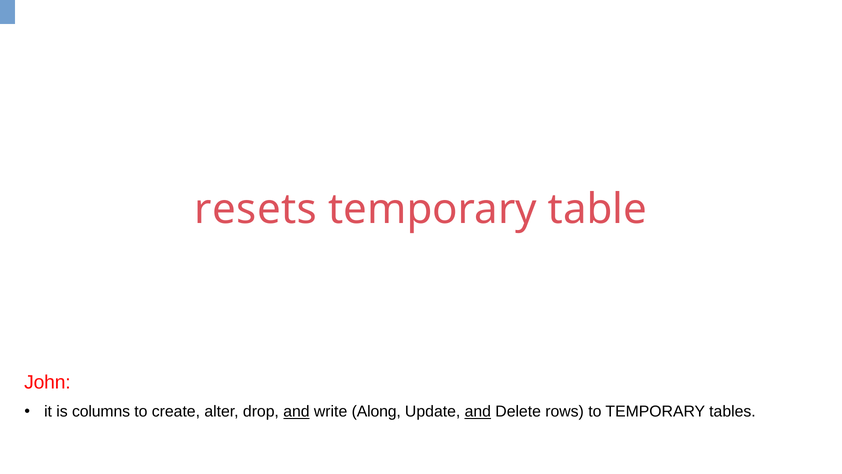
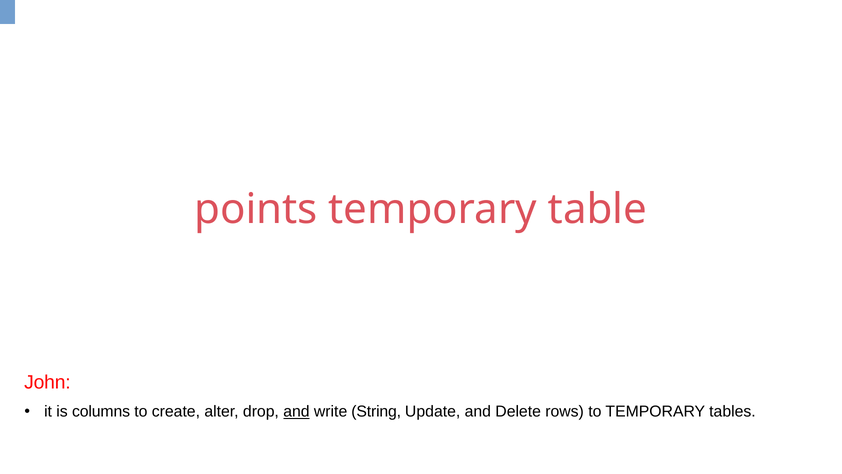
resets: resets -> points (256, 209)
Along: Along -> String (376, 411)
and underline: present -> none (478, 411)
